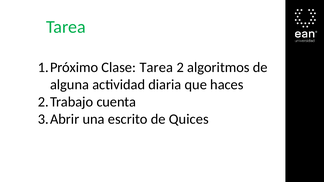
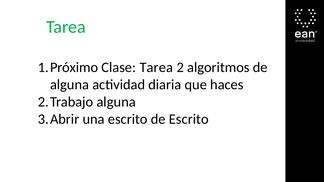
cuenta: cuenta -> alguna (116, 102)
de Quices: Quices -> Escrito (189, 119)
